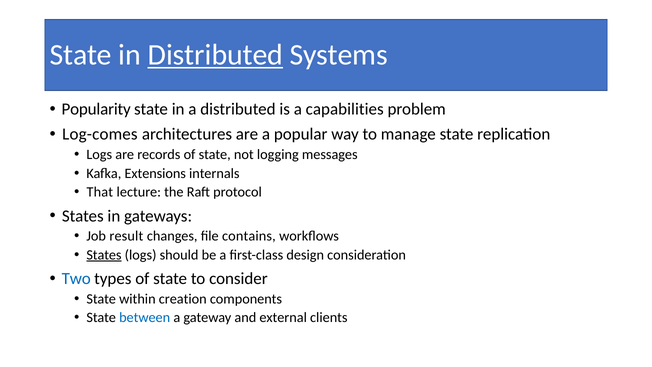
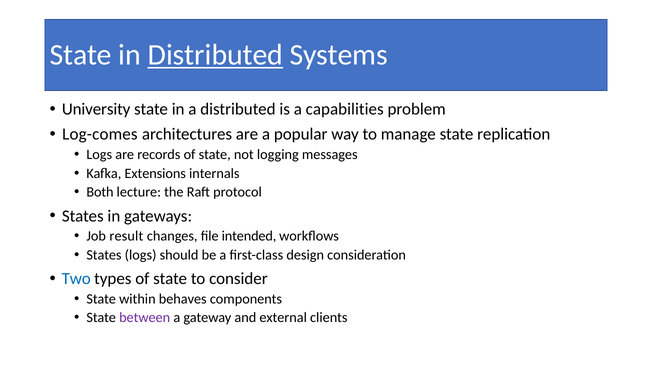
Popularity: Popularity -> University (96, 109)
That: That -> Both (100, 192)
contains: contains -> intended (249, 236)
States underline: present -> none (104, 255)
creation: creation -> behaves (183, 299)
between colour: blue -> purple (145, 318)
